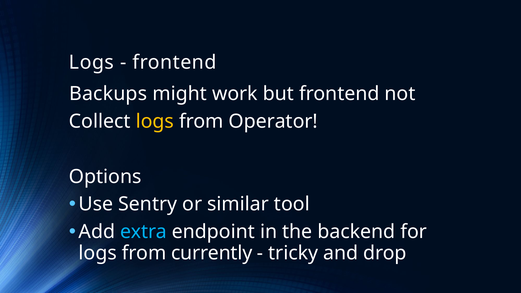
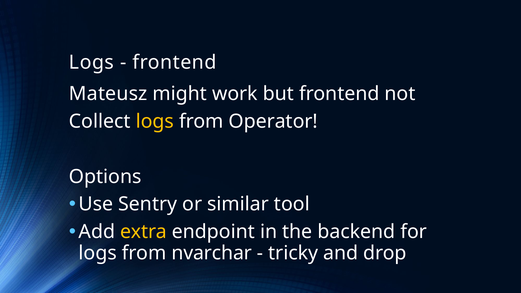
Backups: Backups -> Mateusz (108, 94)
extra colour: light blue -> yellow (144, 232)
currently: currently -> nvarchar (212, 253)
